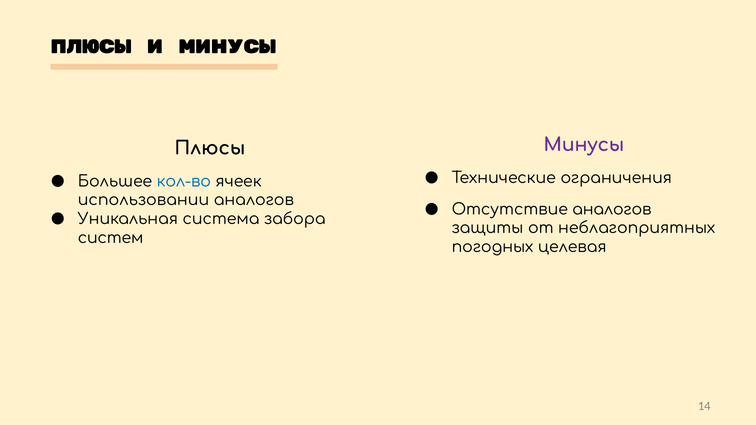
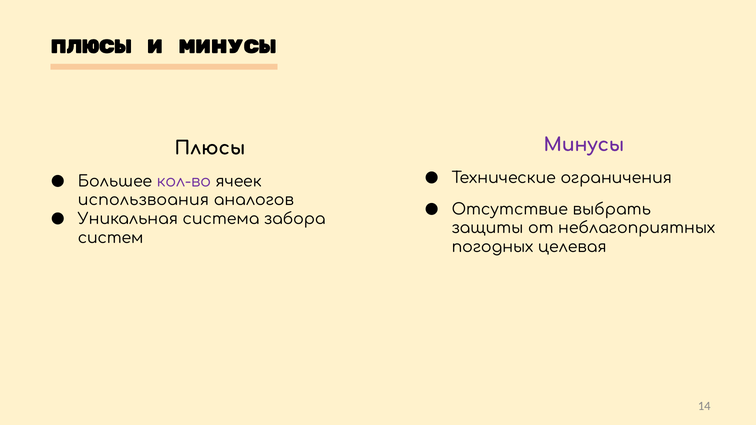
кол-во colour: blue -> purple (184, 181)
использовании: использовании -> использвоания (143, 200)
Отсутствие аналогов: аналогов -> выбрать (612, 210)
